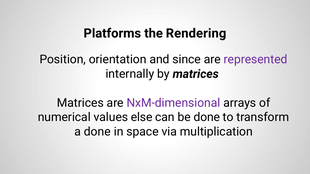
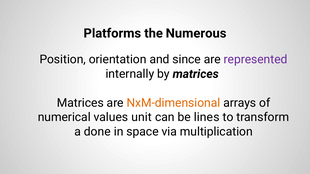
Rendering: Rendering -> Numerous (196, 33)
NxM-dimensional colour: purple -> orange (173, 103)
else: else -> unit (142, 118)
be done: done -> lines (207, 118)
